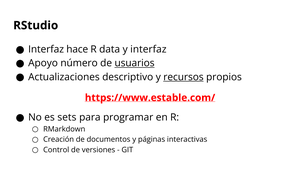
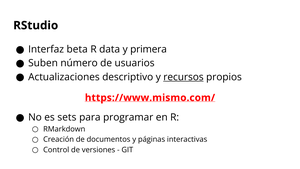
hace: hace -> beta (77, 49)
y interfaz: interfaz -> primera (149, 49)
Apoyo: Apoyo -> Suben (43, 63)
usuarios underline: present -> none (135, 63)
https://www.estable.com/: https://www.estable.com/ -> https://www.mismo.com/ (150, 98)
